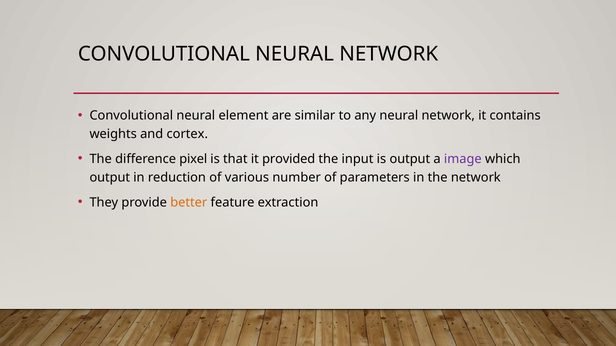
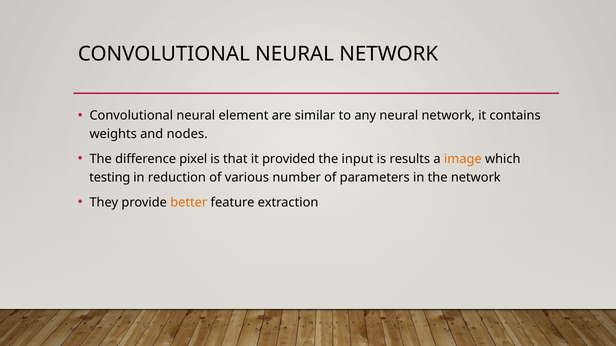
cortex: cortex -> nodes (187, 134)
is output: output -> results (410, 159)
image colour: purple -> orange (463, 159)
output: output -> testing (110, 178)
